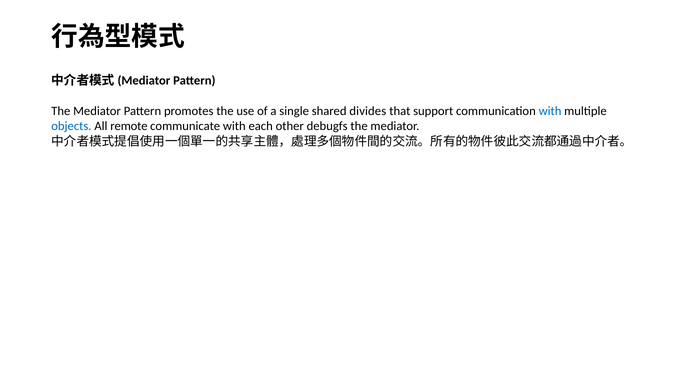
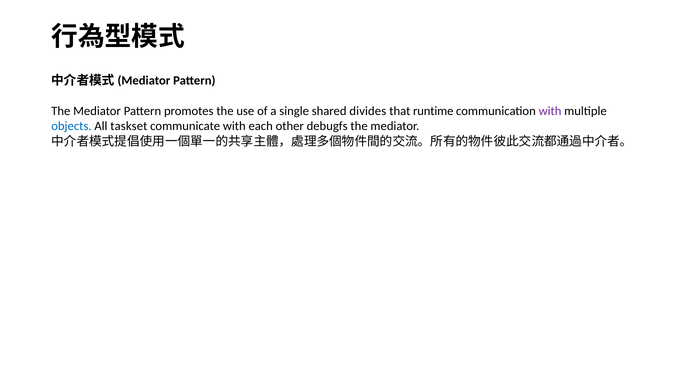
support: support -> runtime (433, 111)
with colour: blue -> purple (550, 111)
remote: remote -> taskset (129, 126)
